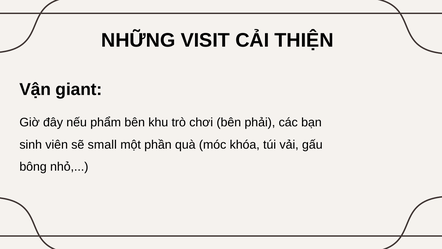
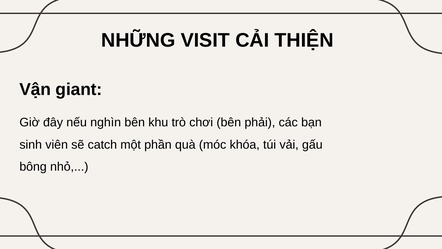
phẩm: phẩm -> nghìn (106, 122)
small: small -> catch (102, 144)
